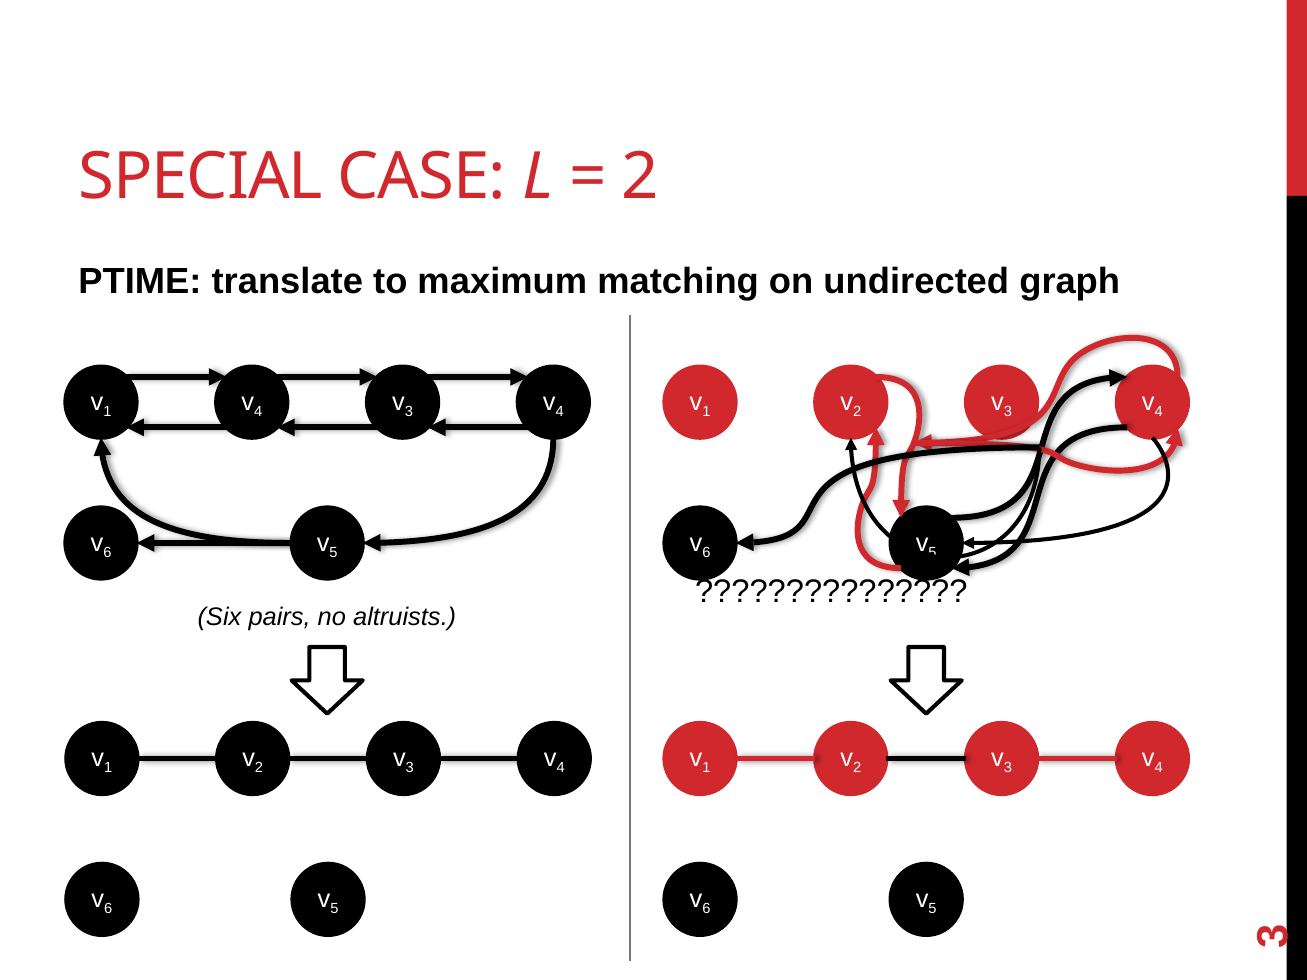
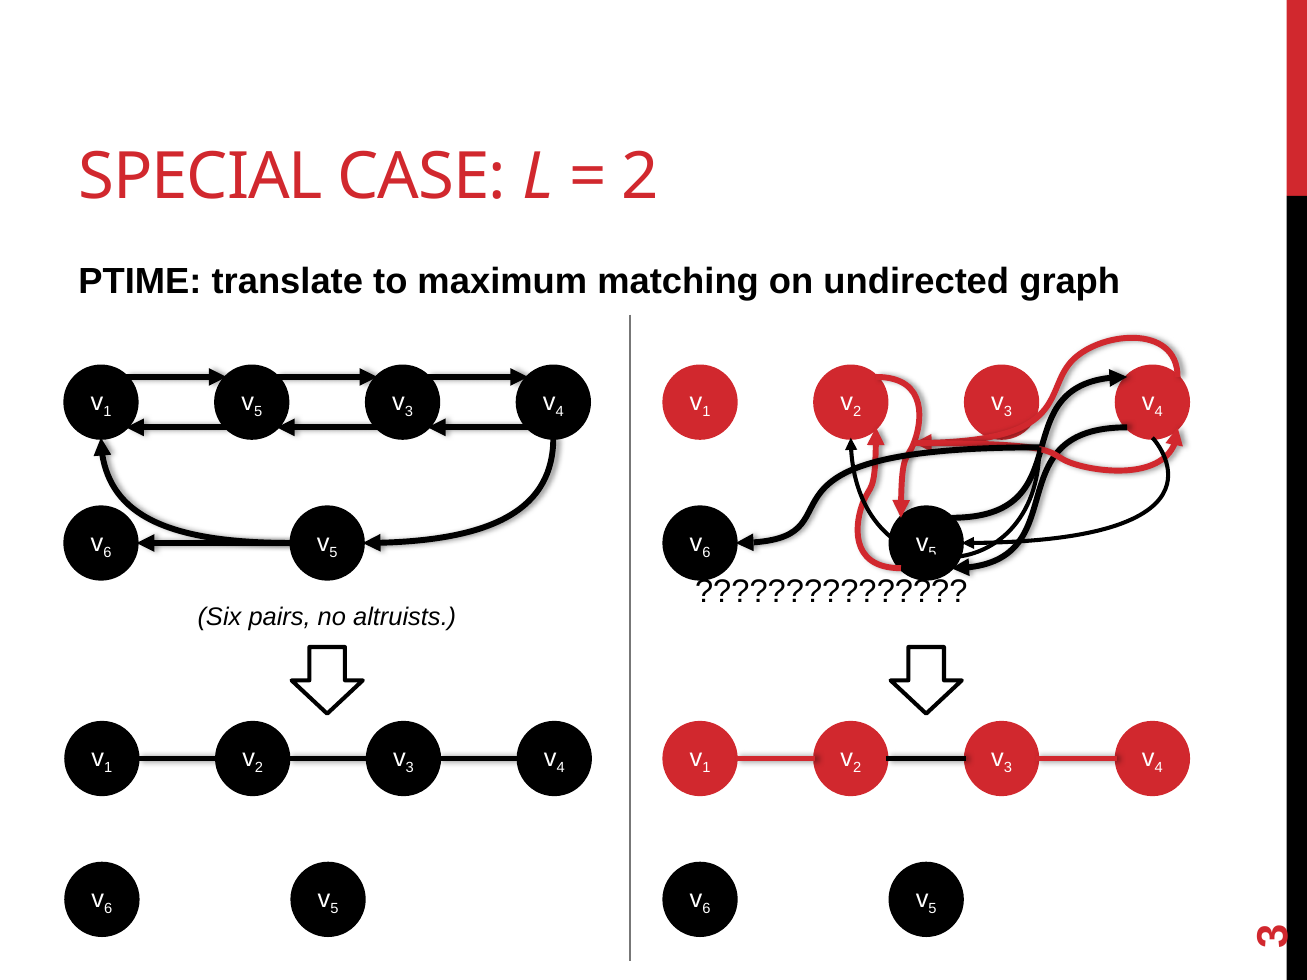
4: 4 -> 5 (258, 412)
